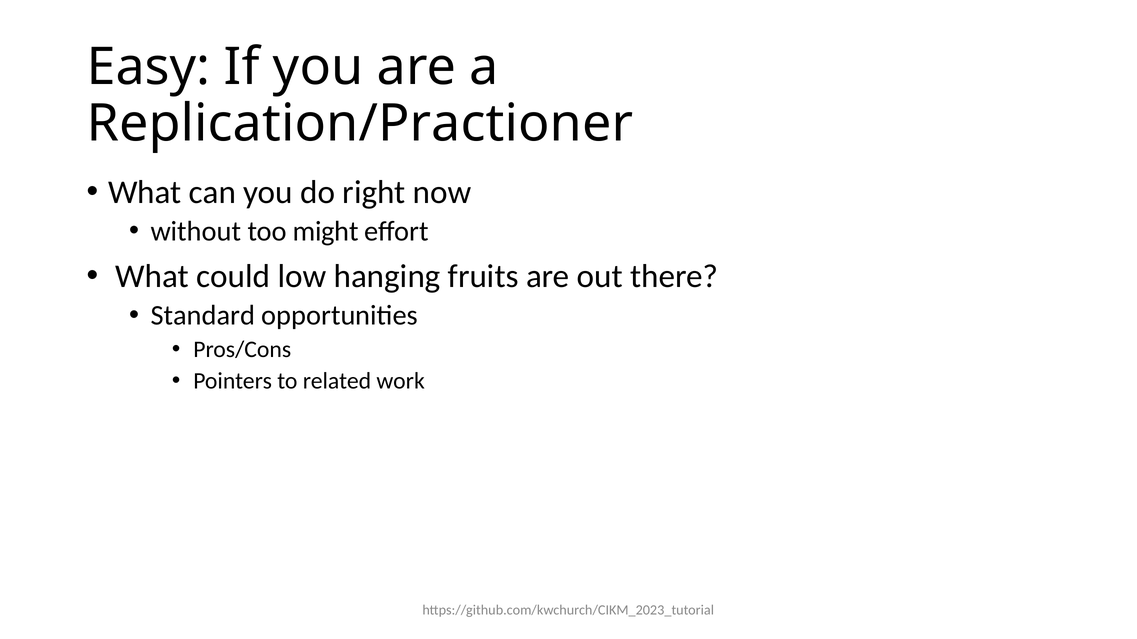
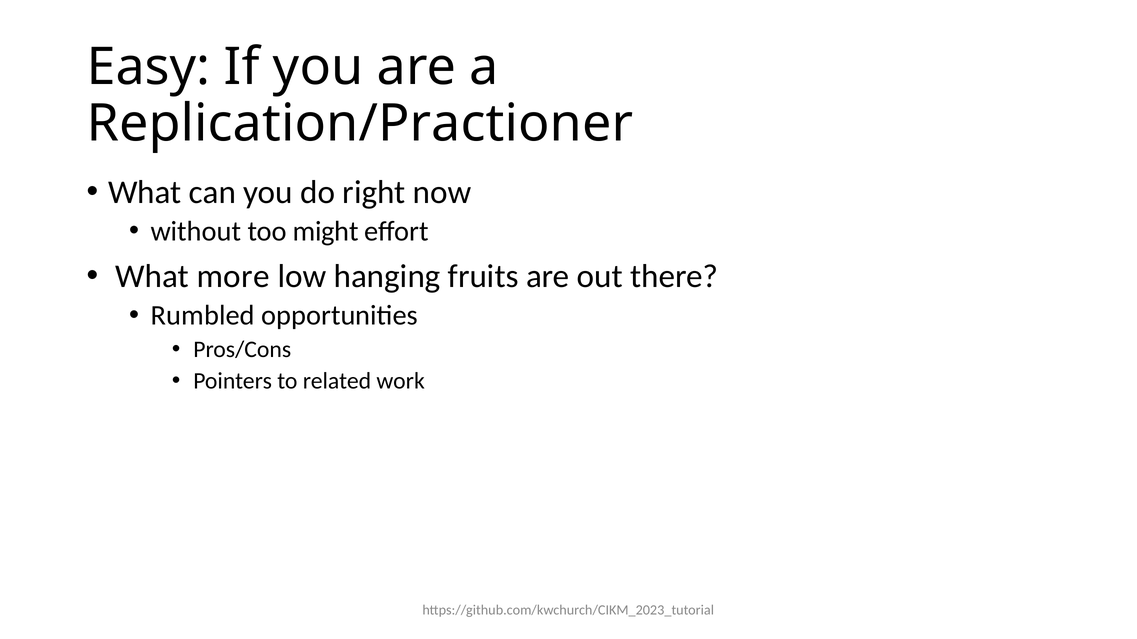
could: could -> more (233, 277)
Standard: Standard -> Rumbled (203, 316)
